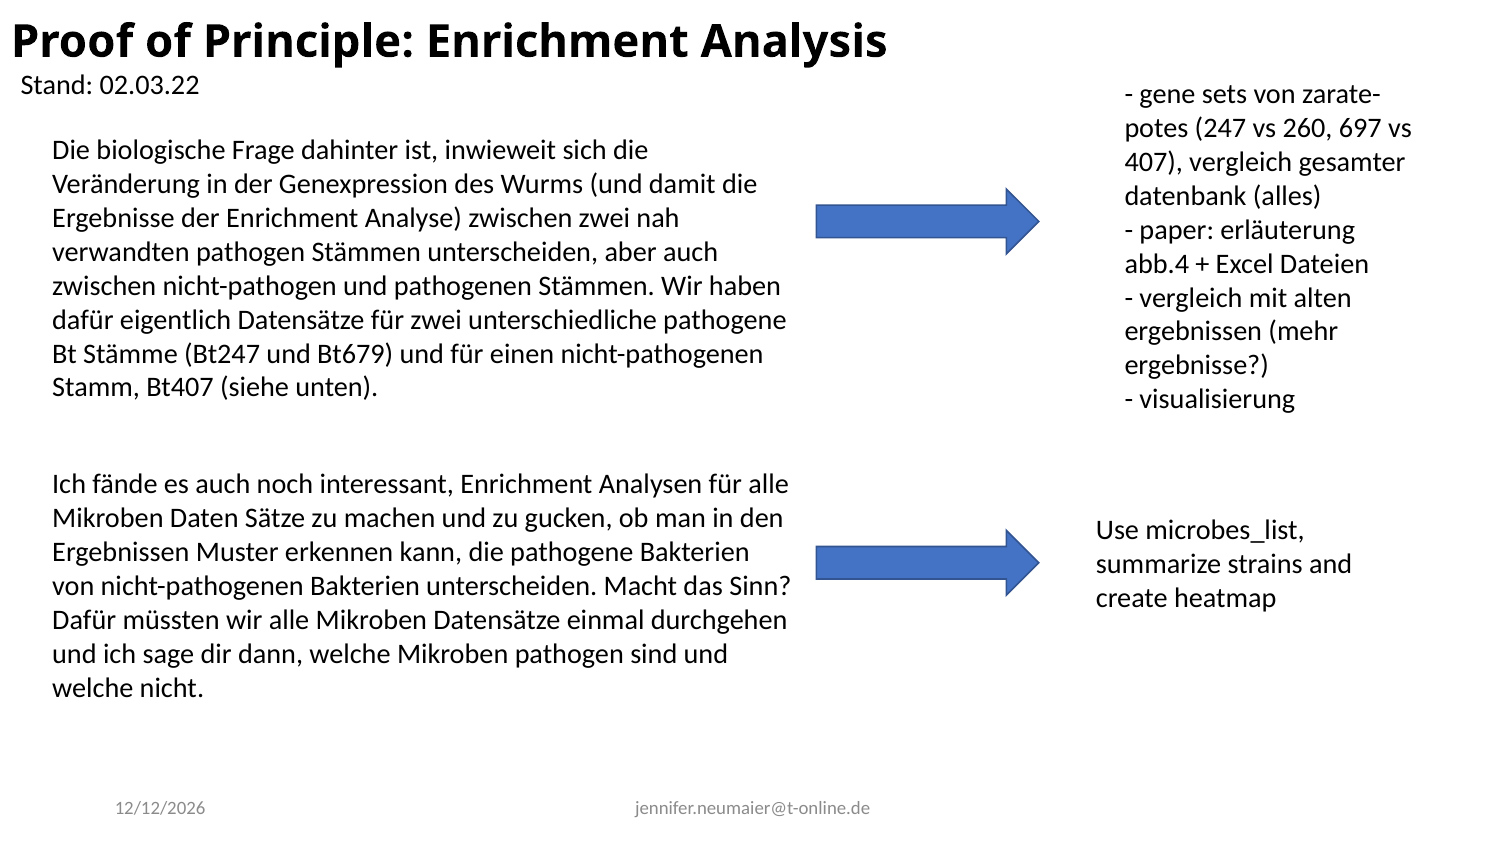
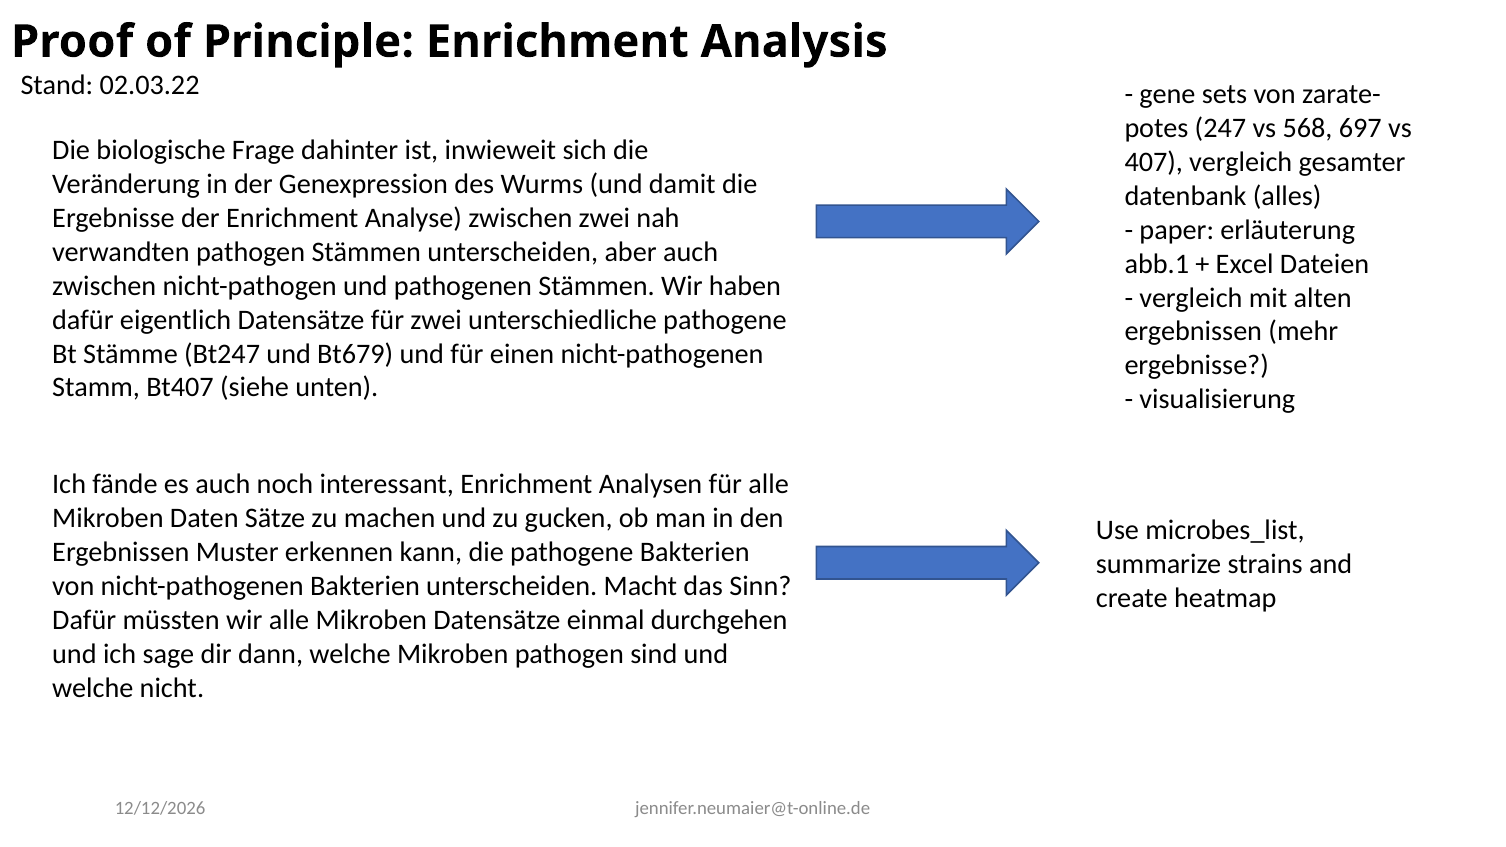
260: 260 -> 568 (1307, 128)
abb.4: abb.4 -> abb.1 (1157, 264)
